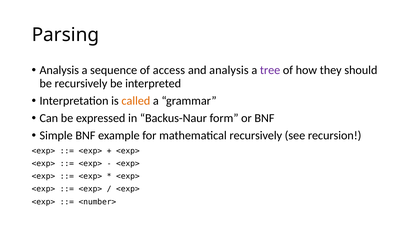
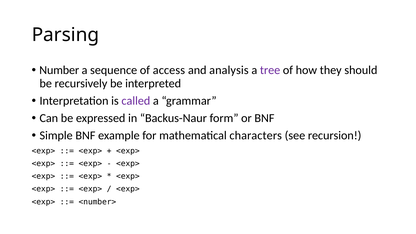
Analysis: Analysis -> Number (59, 70)
called colour: orange -> purple (136, 101)
mathematical recursively: recursively -> characters (256, 136)
